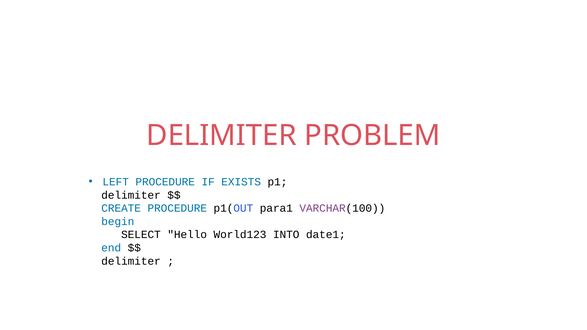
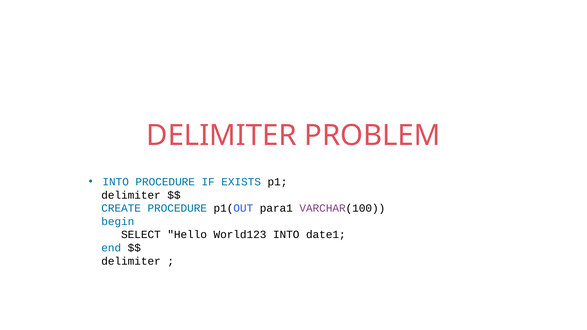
LEFT: LEFT -> INTO (116, 182)
